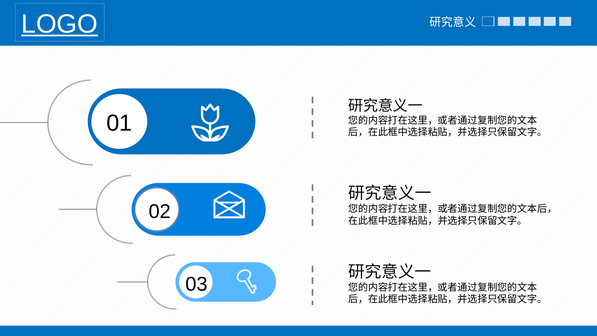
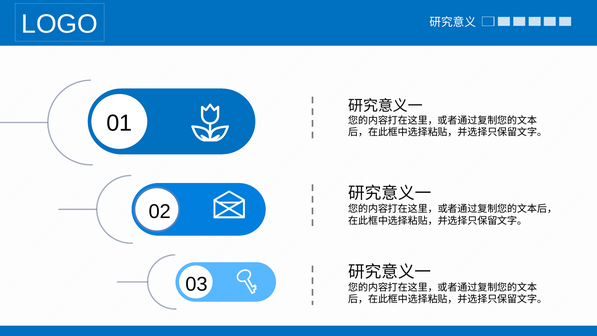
LOGO underline: present -> none (60, 24)
